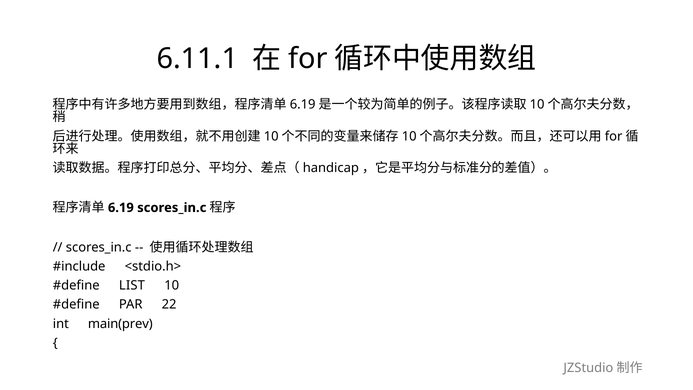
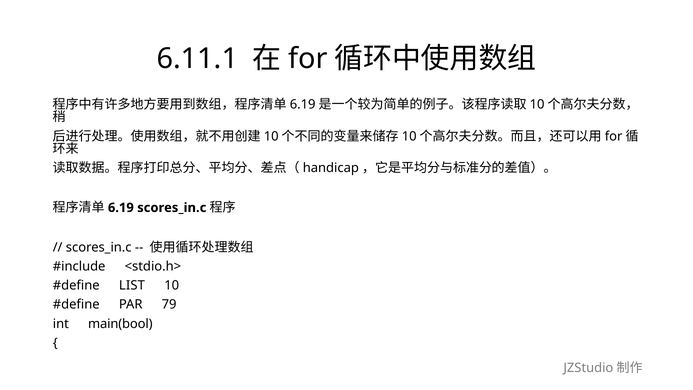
22: 22 -> 79 (169, 305)
main(prev: main(prev -> main(bool (120, 324)
